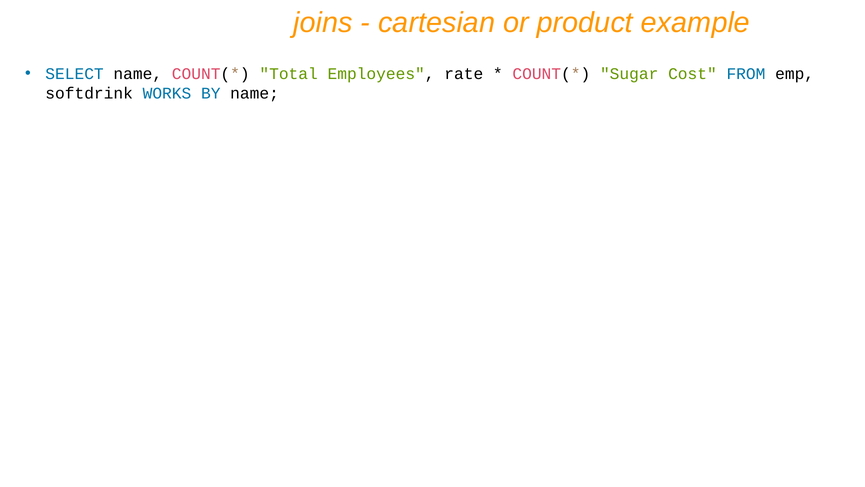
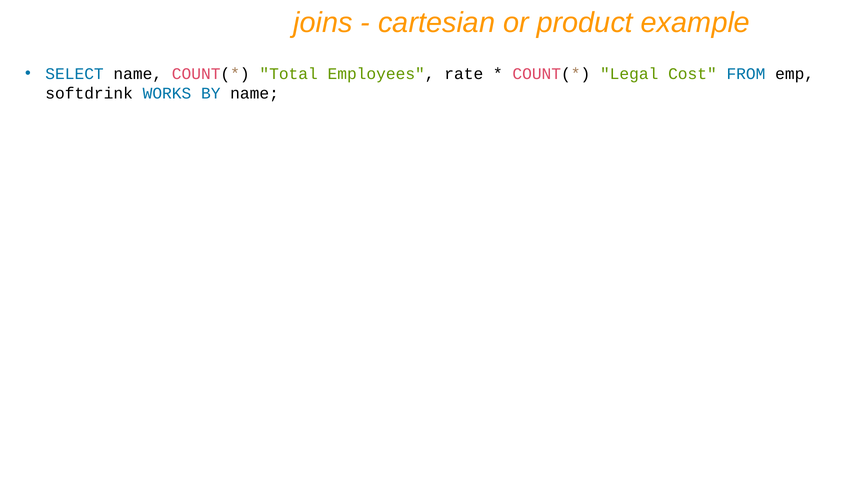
Sugar: Sugar -> Legal (629, 74)
